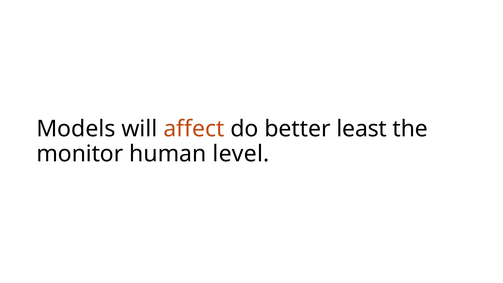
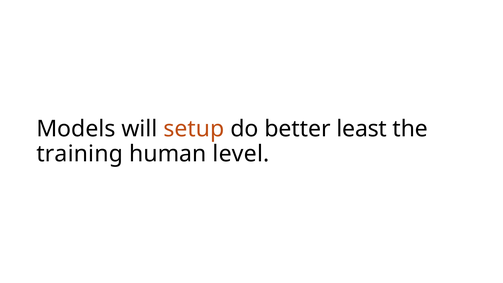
affect: affect -> setup (194, 129)
monitor: monitor -> training (80, 154)
